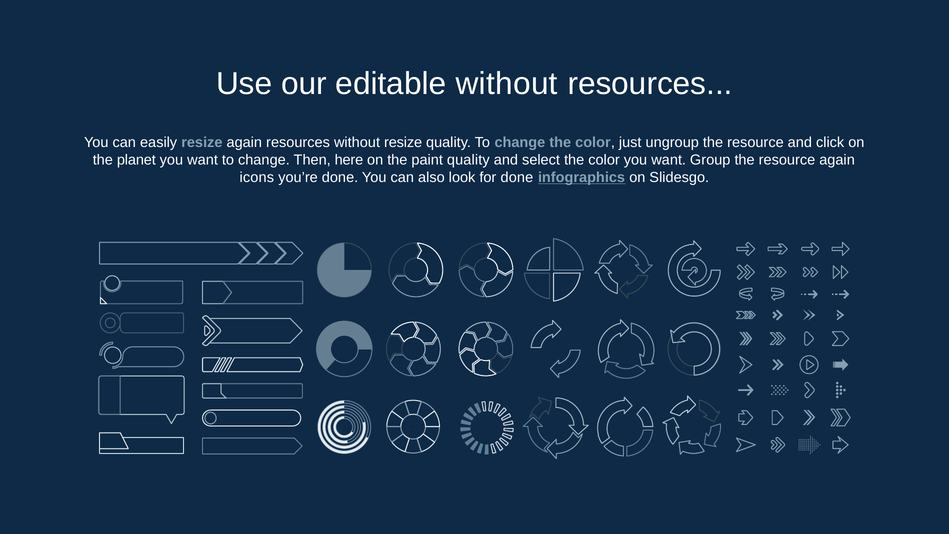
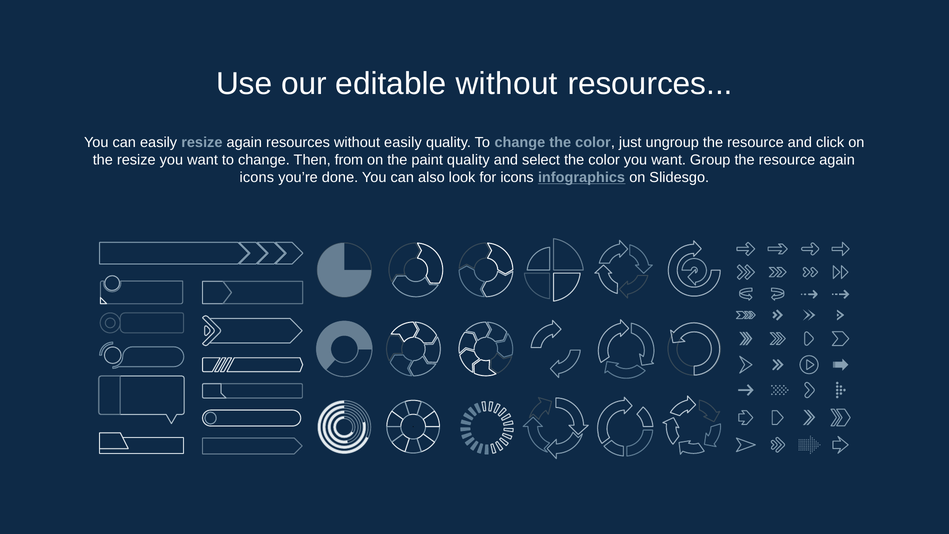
without resize: resize -> easily (403, 142)
the planet: planet -> resize (136, 160)
here: here -> from (349, 160)
for done: done -> icons (517, 177)
